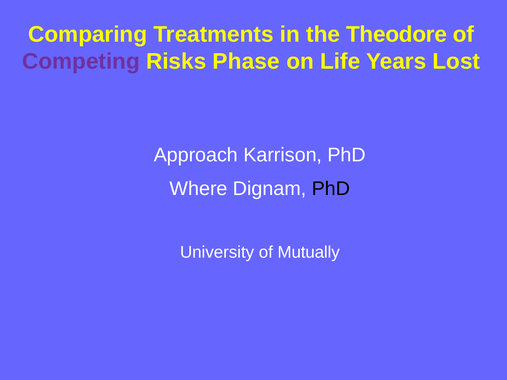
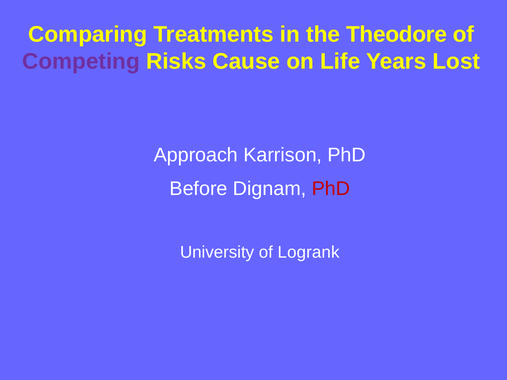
Phase: Phase -> Cause (246, 62)
Where: Where -> Before (199, 189)
PhD colour: black -> red (331, 189)
Mutually: Mutually -> Logrank (309, 252)
